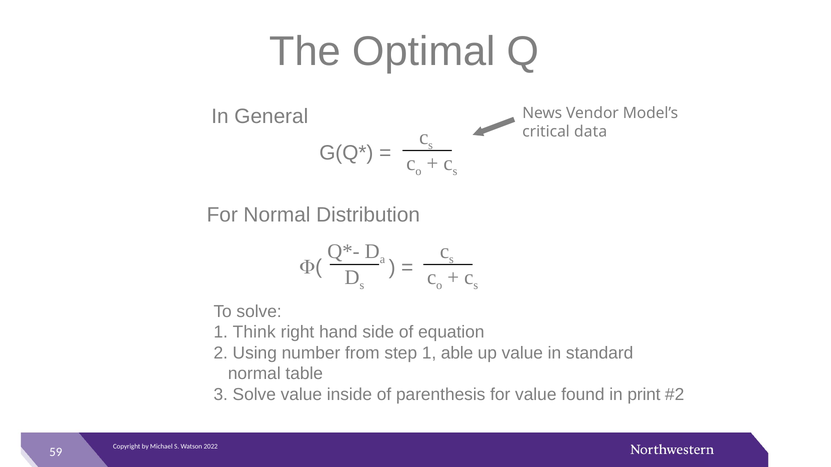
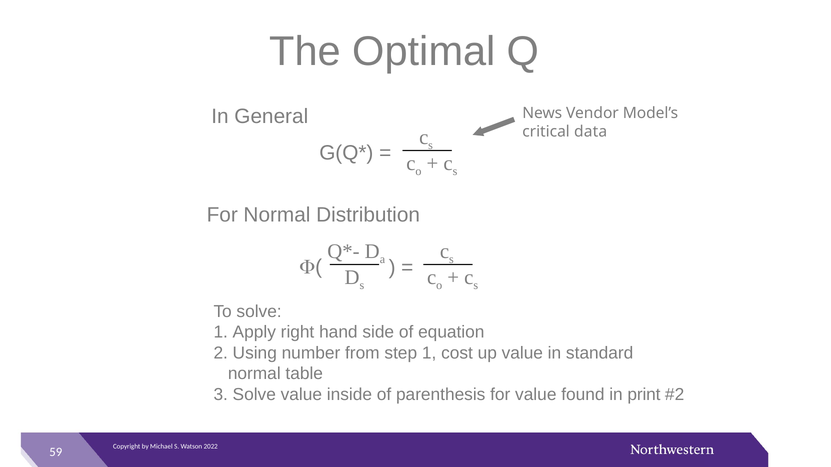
Think: Think -> Apply (254, 333)
able: able -> cost (457, 353)
